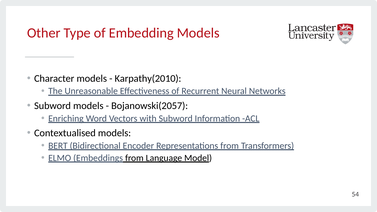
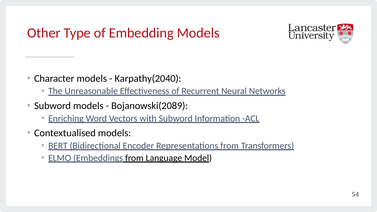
Karpathy(2010: Karpathy(2010 -> Karpathy(2040 (148, 78)
Bojanowski(2057: Bojanowski(2057 -> Bojanowski(2089 (150, 106)
